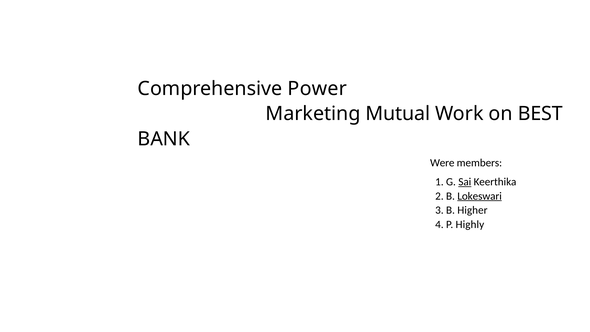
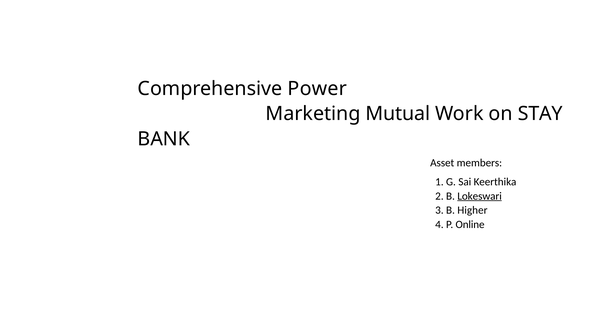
BEST: BEST -> STAY (540, 114)
Were: Were -> Asset (442, 163)
Sai underline: present -> none (465, 182)
Highly: Highly -> Online (470, 224)
